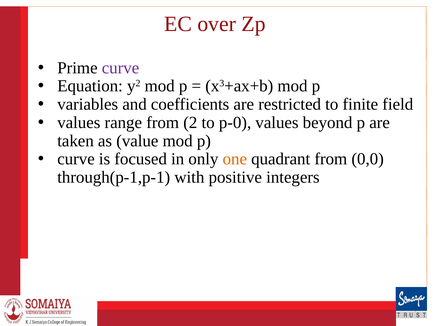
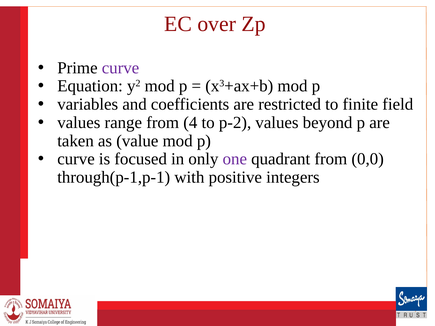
2: 2 -> 4 (190, 123)
p-0: p-0 -> p-2 (235, 123)
one colour: orange -> purple (235, 159)
